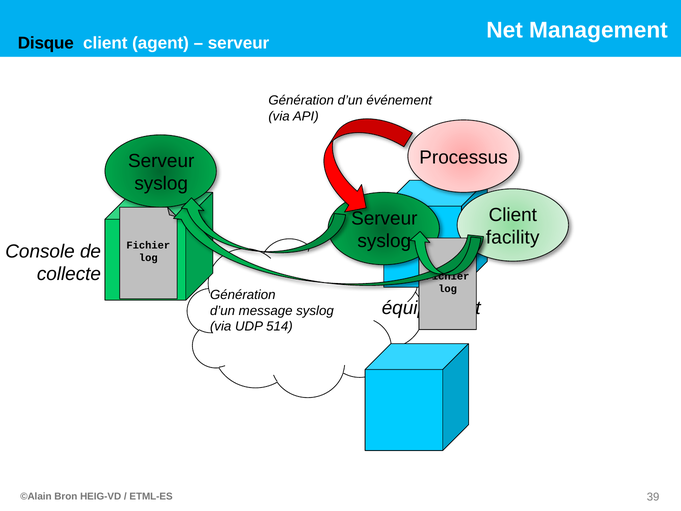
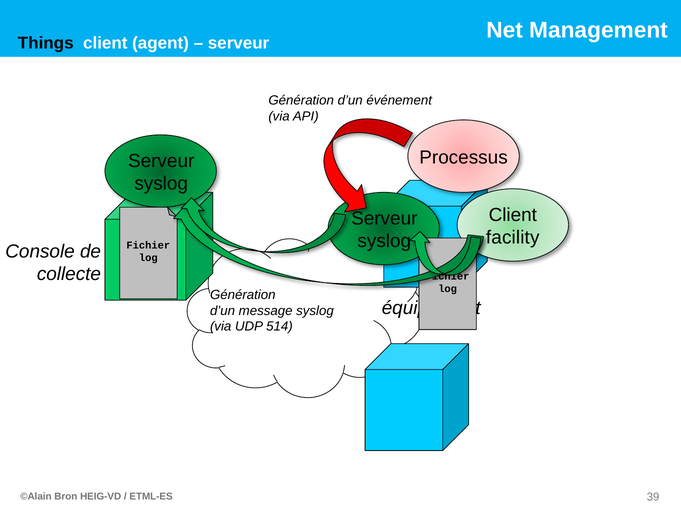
Disque: Disque -> Things (46, 43)
